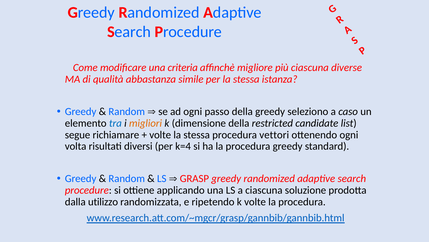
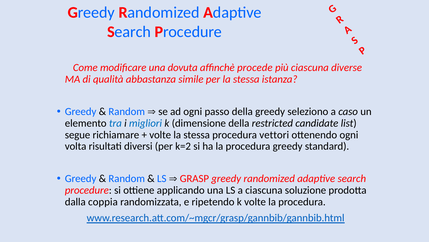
criteria: criteria -> dovuta (183, 68)
migliore: migliore -> procede (255, 68)
migliori colour: orange -> blue (146, 123)
k=4: k=4 -> k=2 (183, 146)
utilizzo: utilizzo -> coppia (103, 201)
